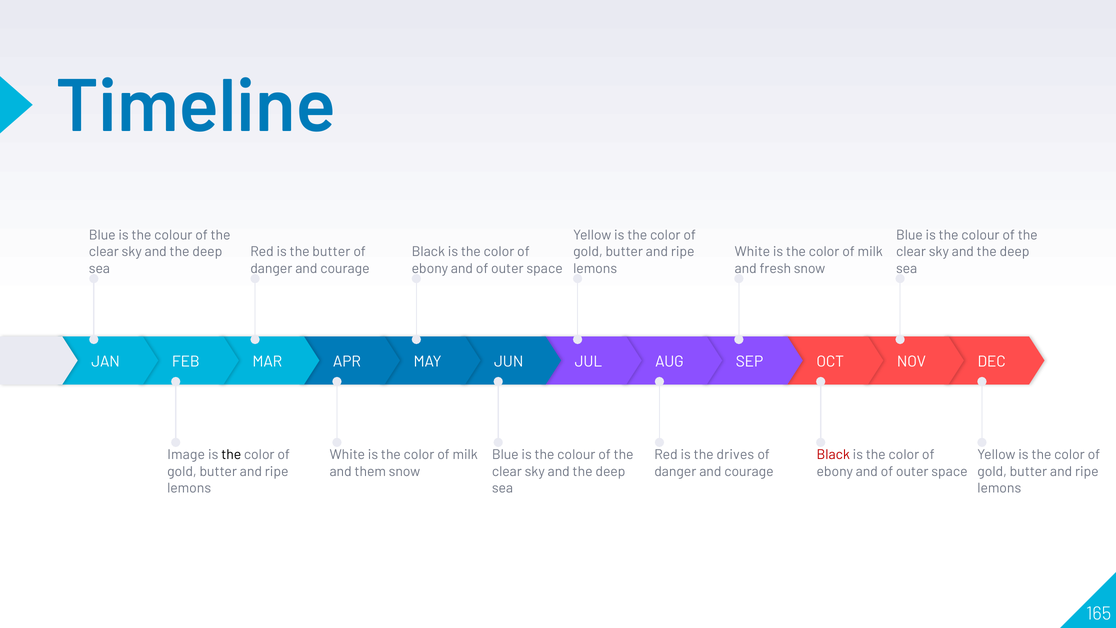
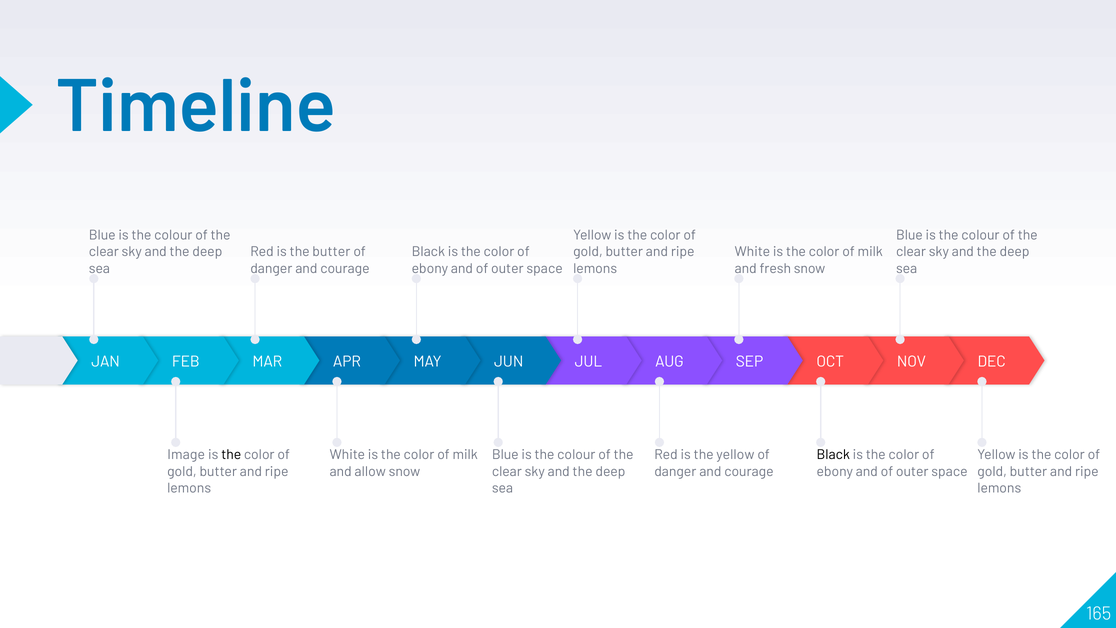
the drives: drives -> yellow (735, 455)
Black colour: red -> black (833, 455)
them: them -> allow (370, 471)
